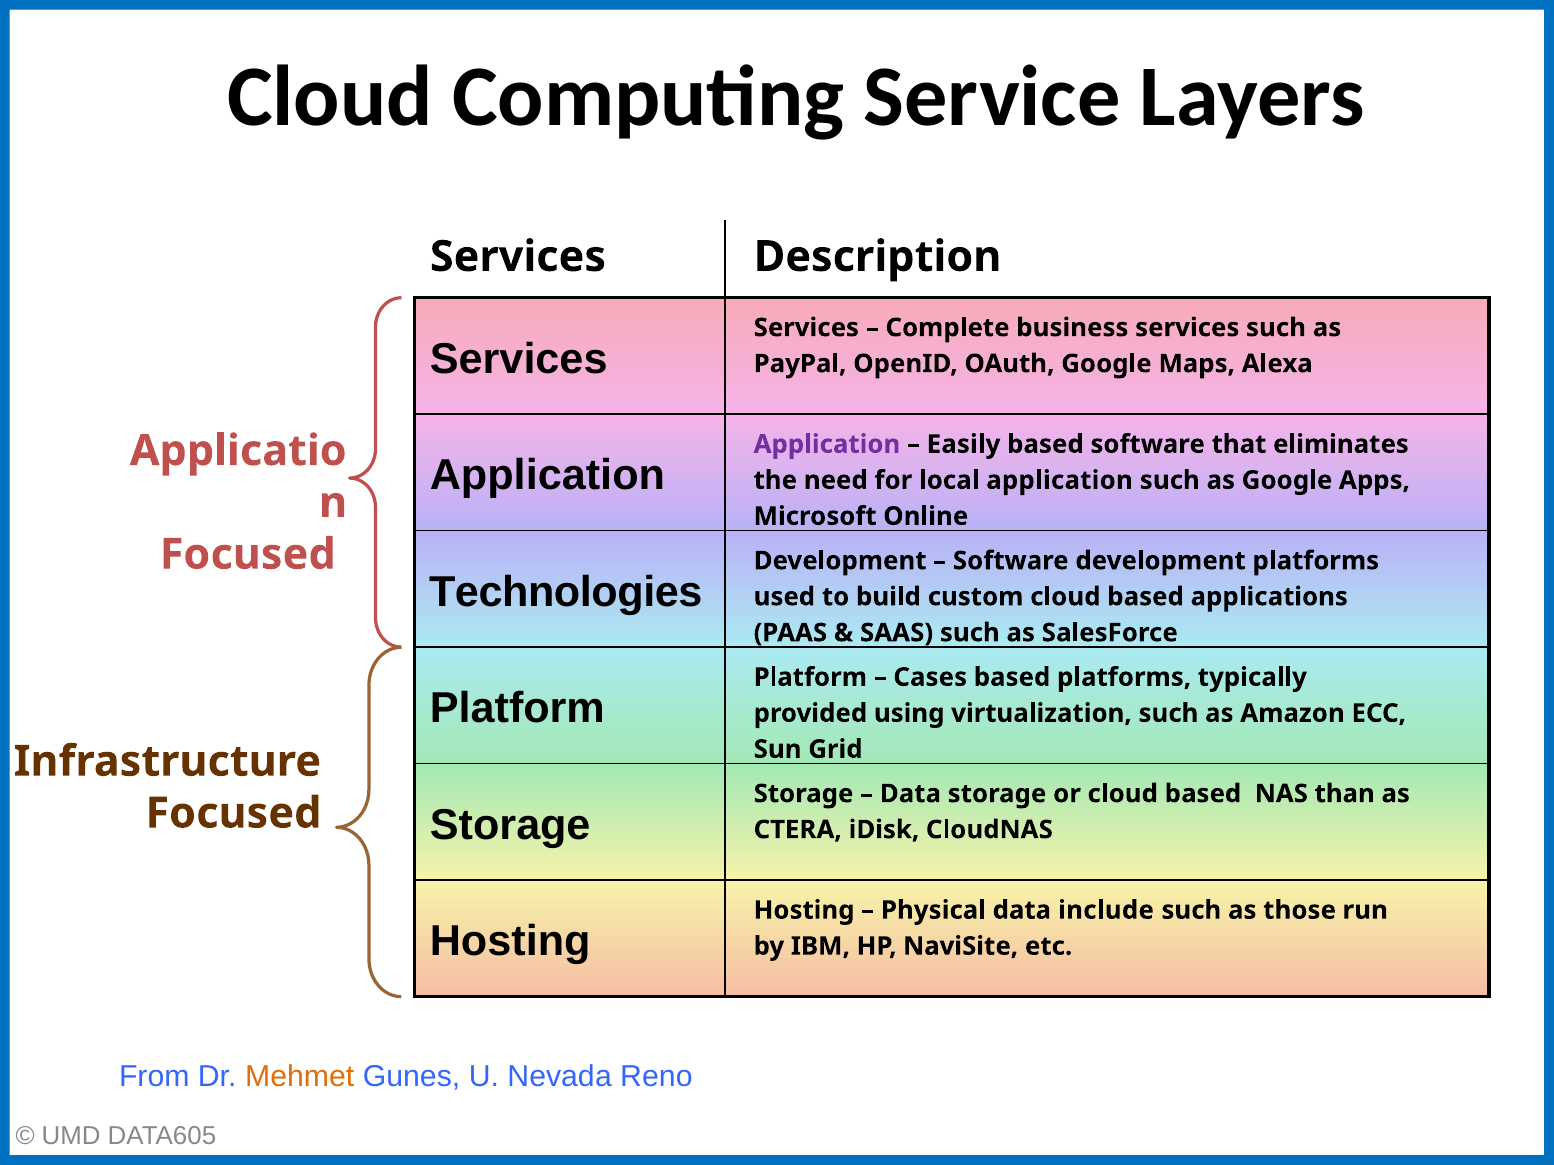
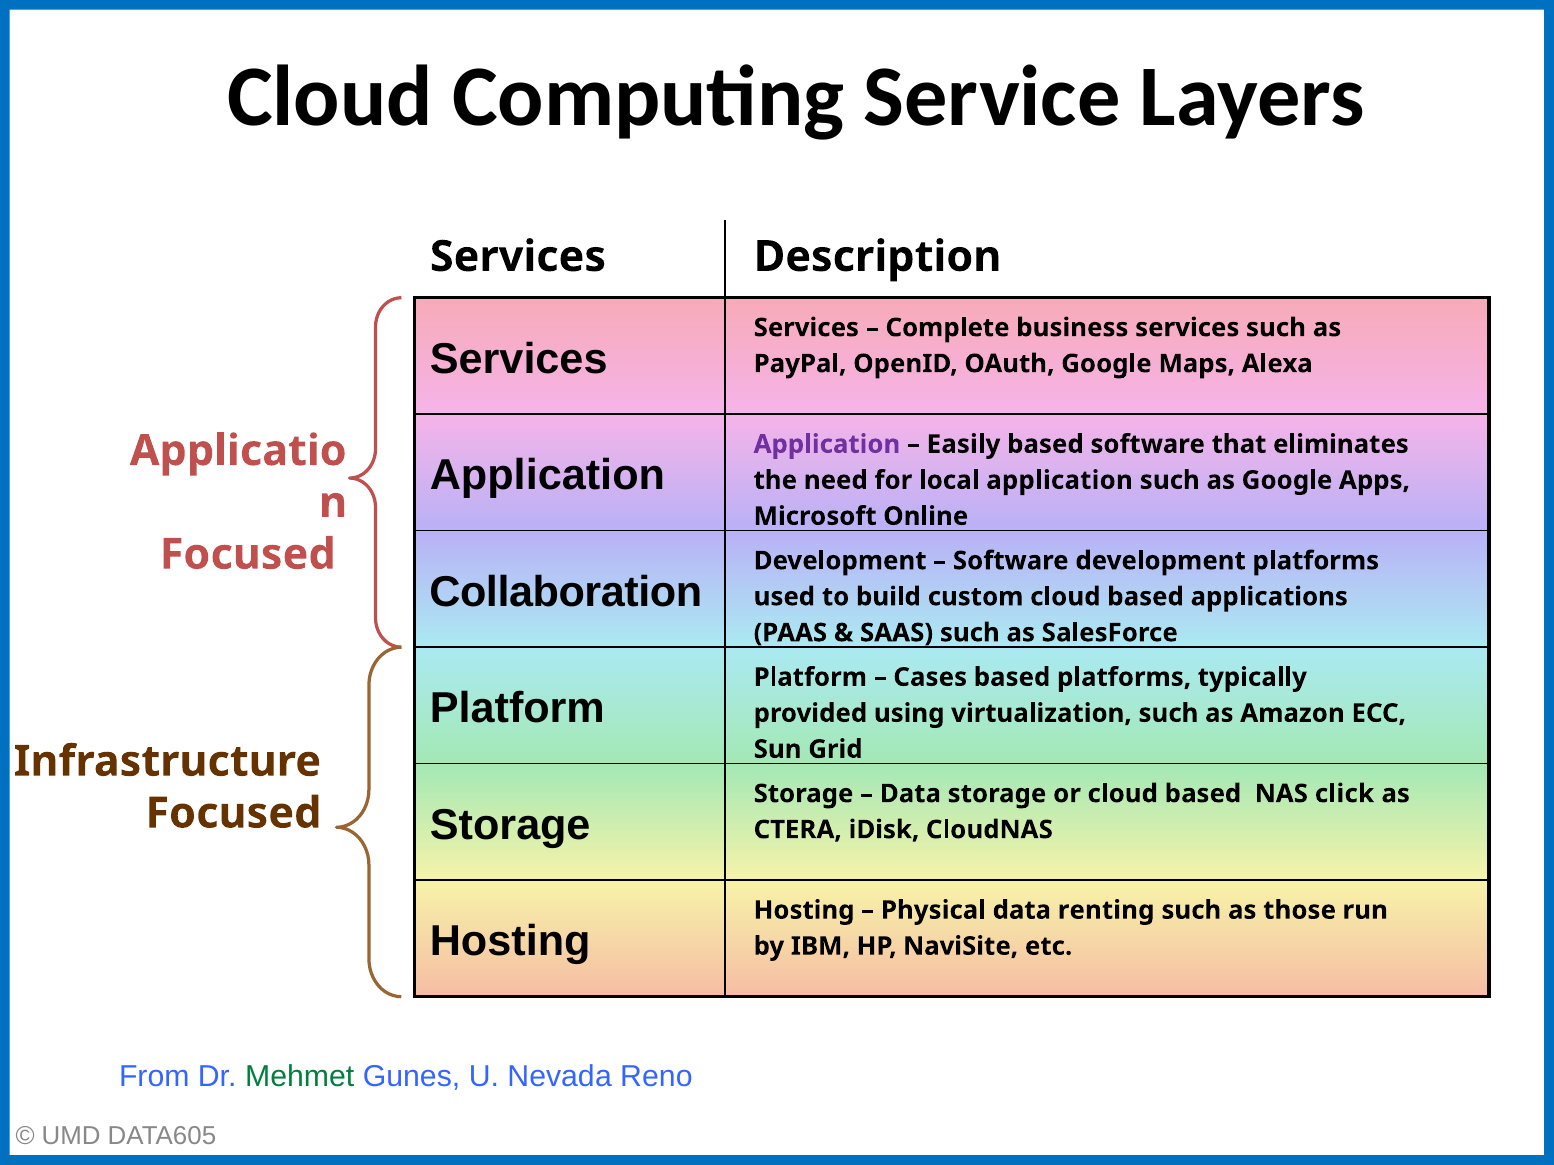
Technologies: Technologies -> Collaboration (566, 592)
than: than -> click (1345, 794)
include: include -> renting (1106, 911)
Mehmet colour: orange -> green (300, 1077)
